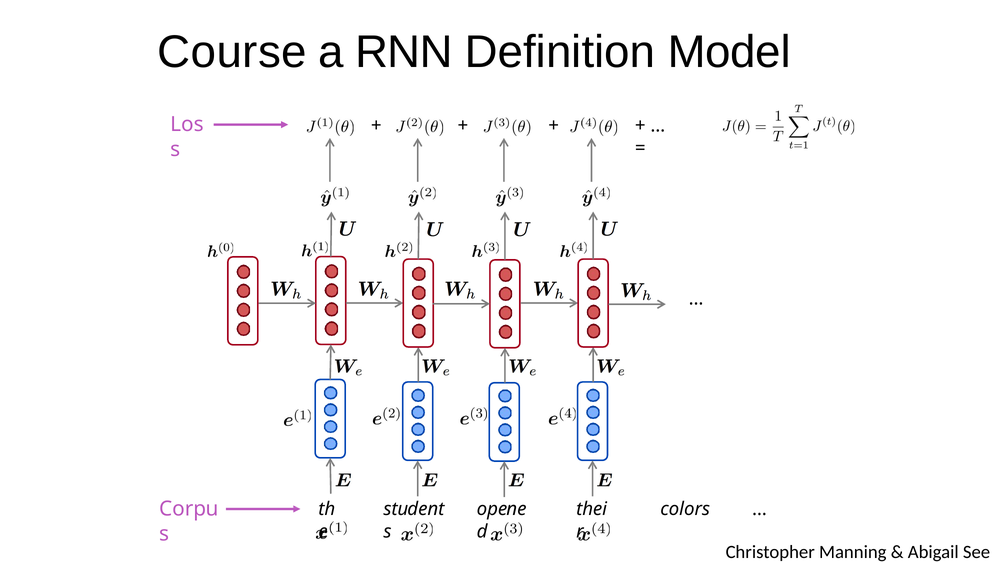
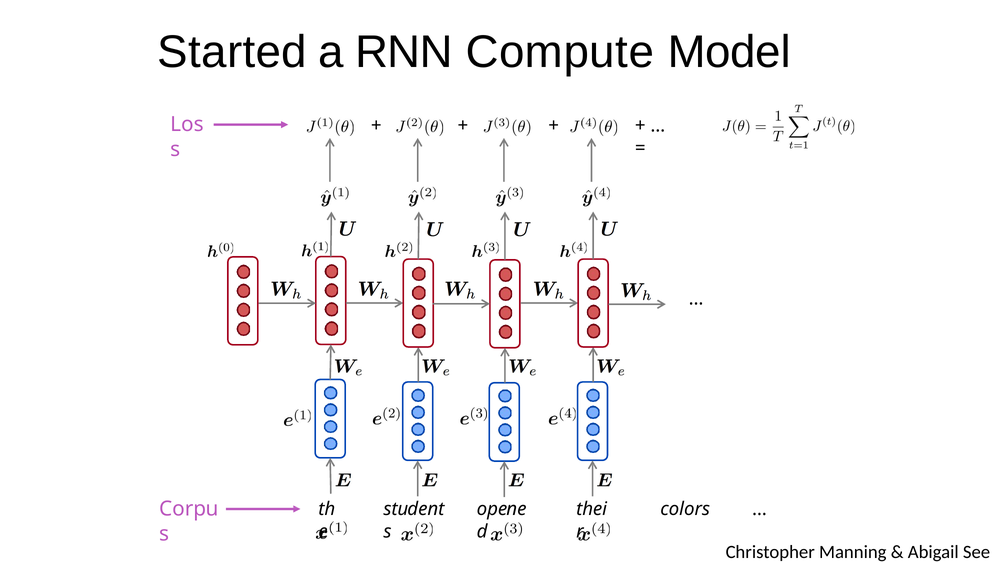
Course: Course -> Started (232, 52)
Definition: Definition -> Compute (560, 52)
